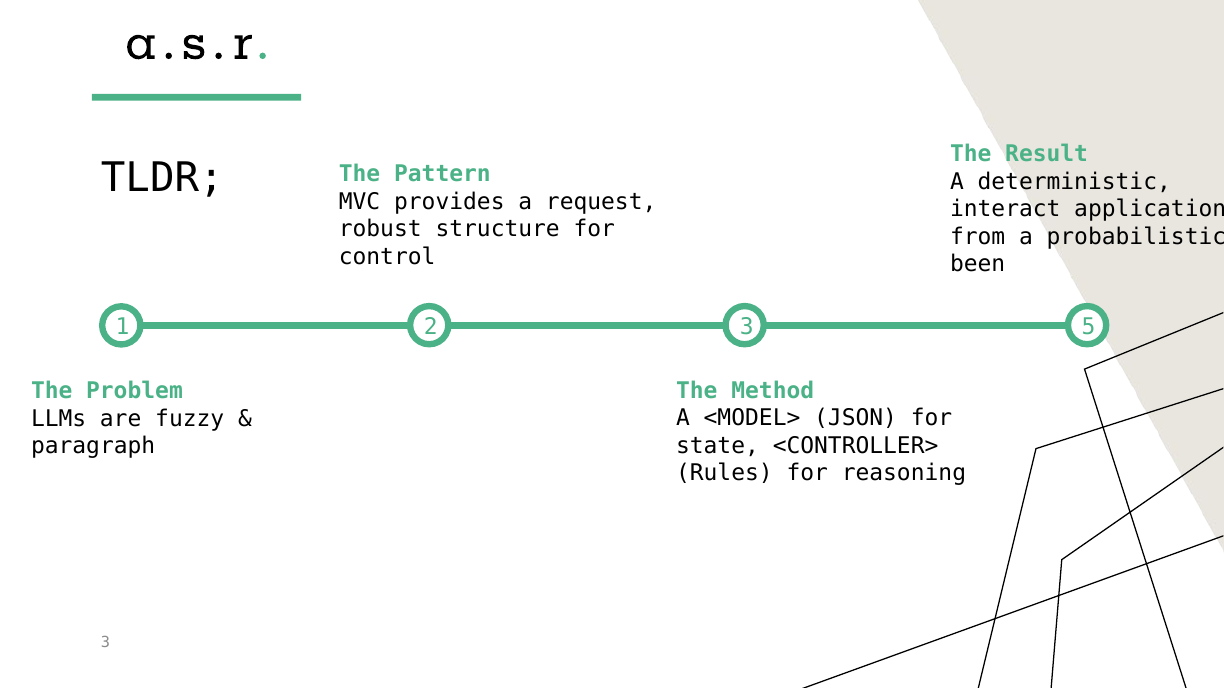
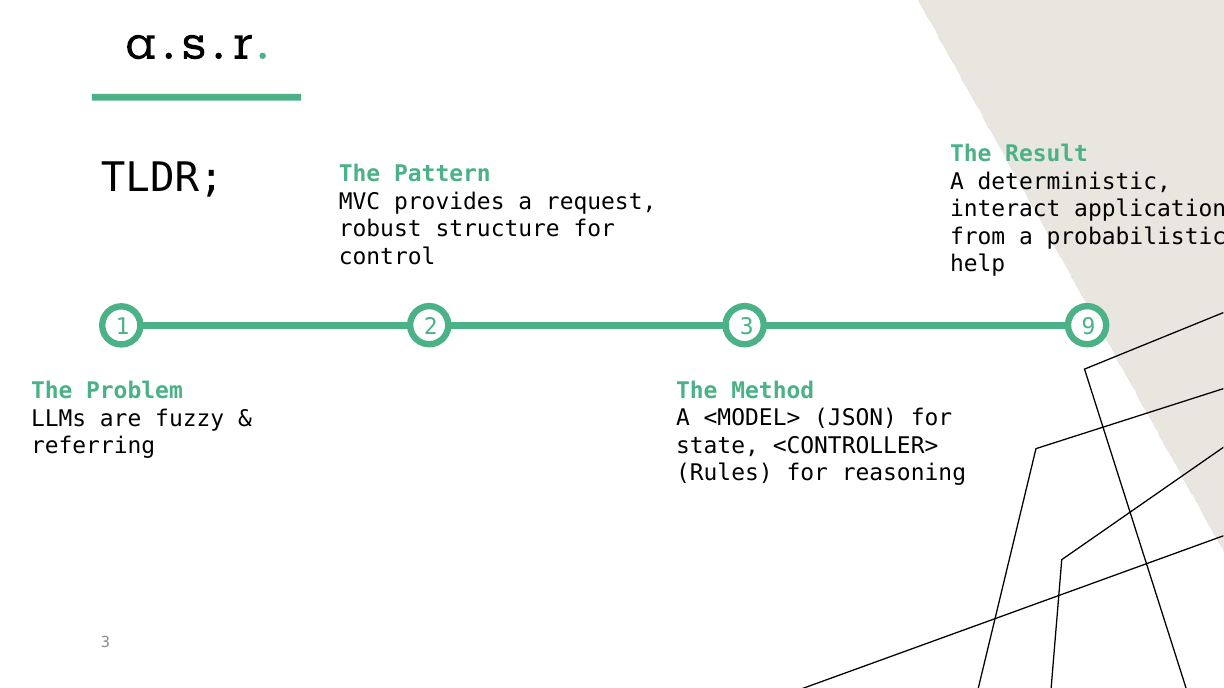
been: been -> help (978, 264)
5: 5 -> 9 (1089, 327)
paragraph: paragraph -> referring (93, 446)
